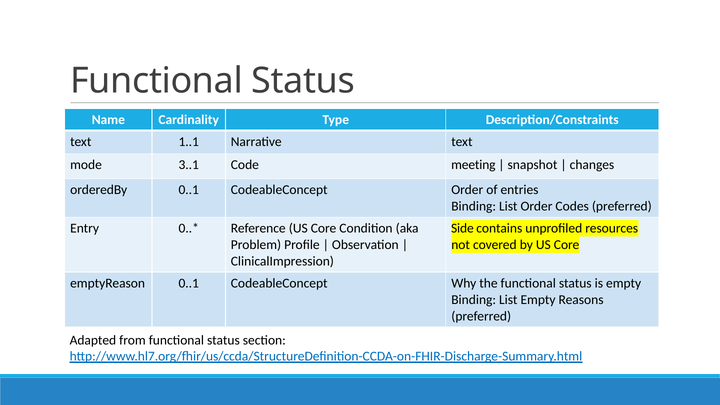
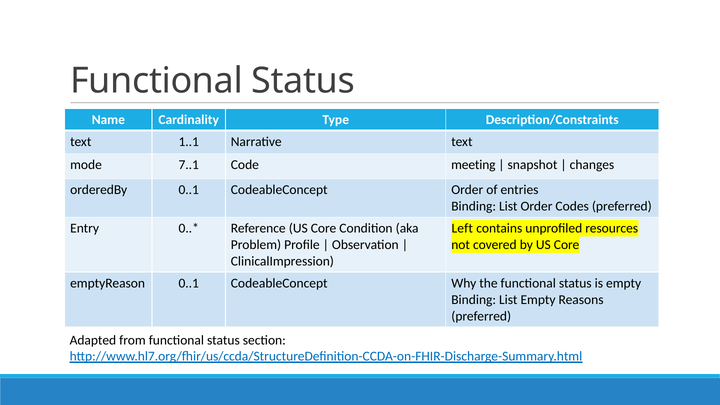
3..1: 3..1 -> 7..1 (189, 165)
Side: Side -> Left (462, 228)
